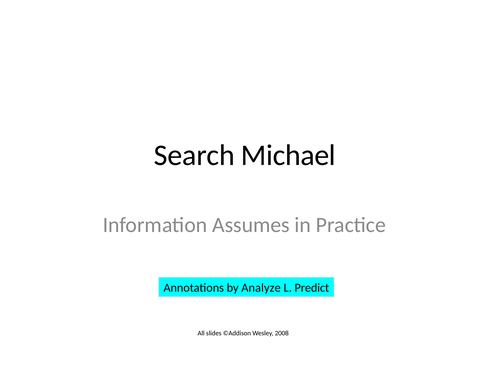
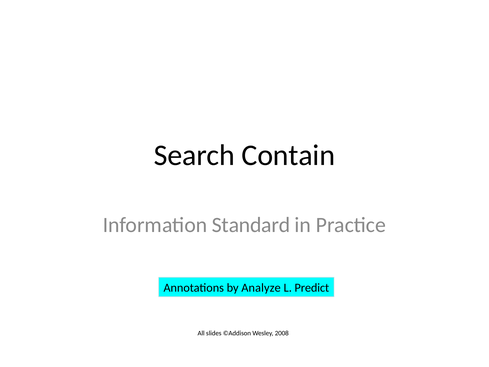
Michael: Michael -> Contain (288, 155)
Assumes: Assumes -> Standard (251, 225)
